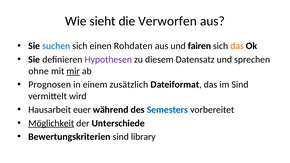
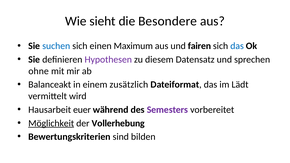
Verworfen: Verworfen -> Besondere (168, 21)
Rohdaten: Rohdaten -> Maximum (133, 46)
das colour: orange -> blue (237, 46)
mir underline: present -> none (73, 71)
Prognosen: Prognosen -> Balanceakt (50, 85)
im Sind: Sind -> Lädt (240, 85)
Semesters colour: blue -> purple (167, 110)
Unterschiede: Unterschiede -> Vollerhebung (118, 123)
library: library -> bilden (143, 137)
